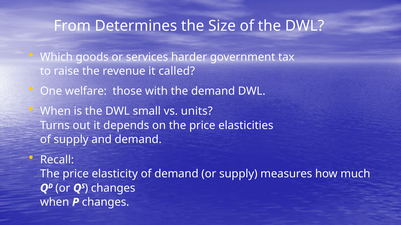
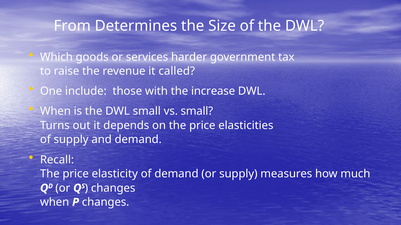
welfare: welfare -> include (86, 91)
the demand: demand -> increase (213, 91)
vs units: units -> small (197, 112)
